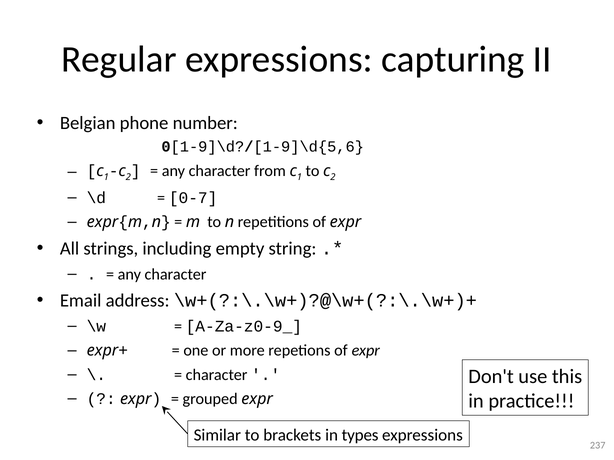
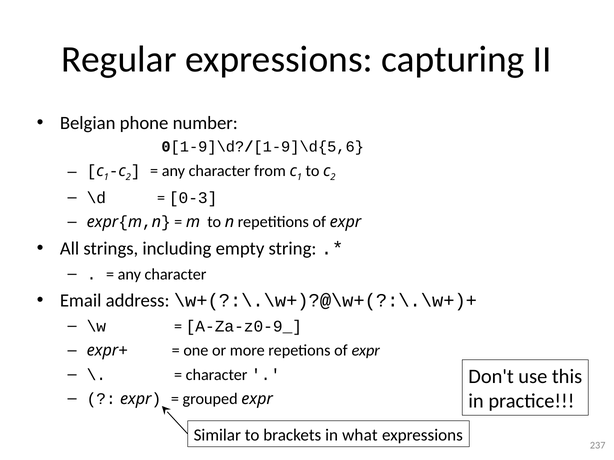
0-7: 0-7 -> 0-3 (193, 198)
types: types -> what (360, 435)
